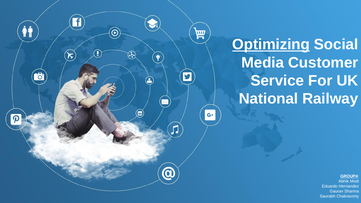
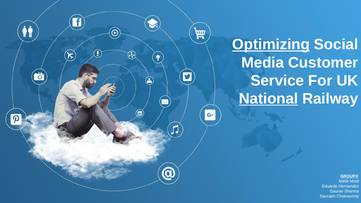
National underline: none -> present (269, 99)
